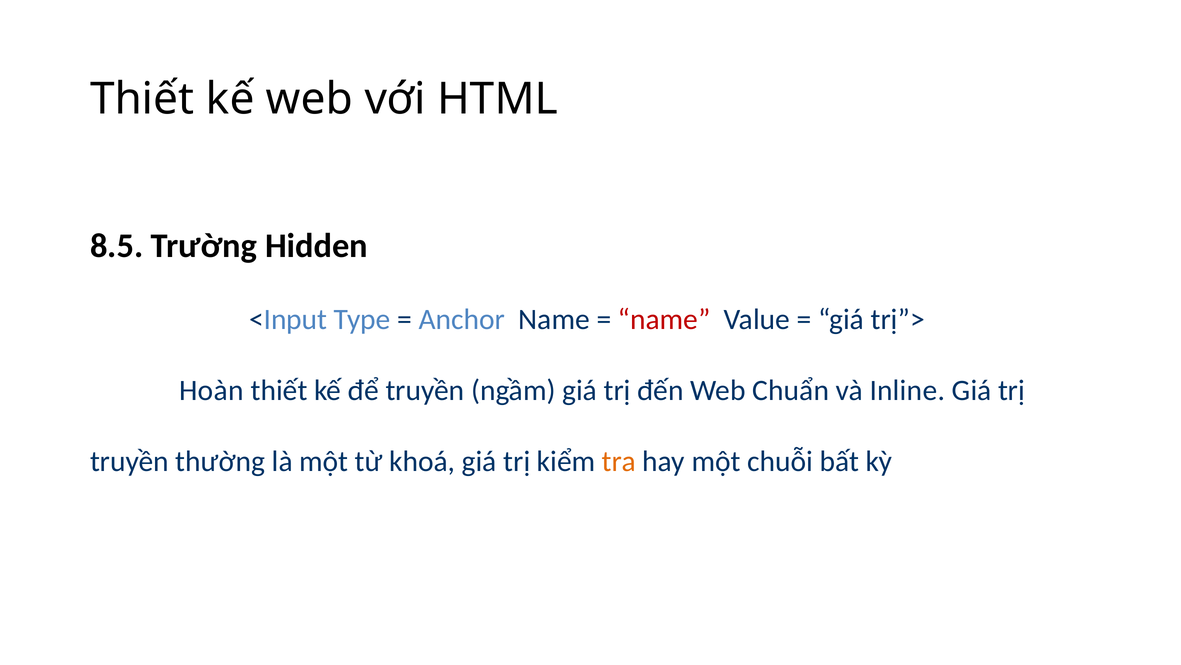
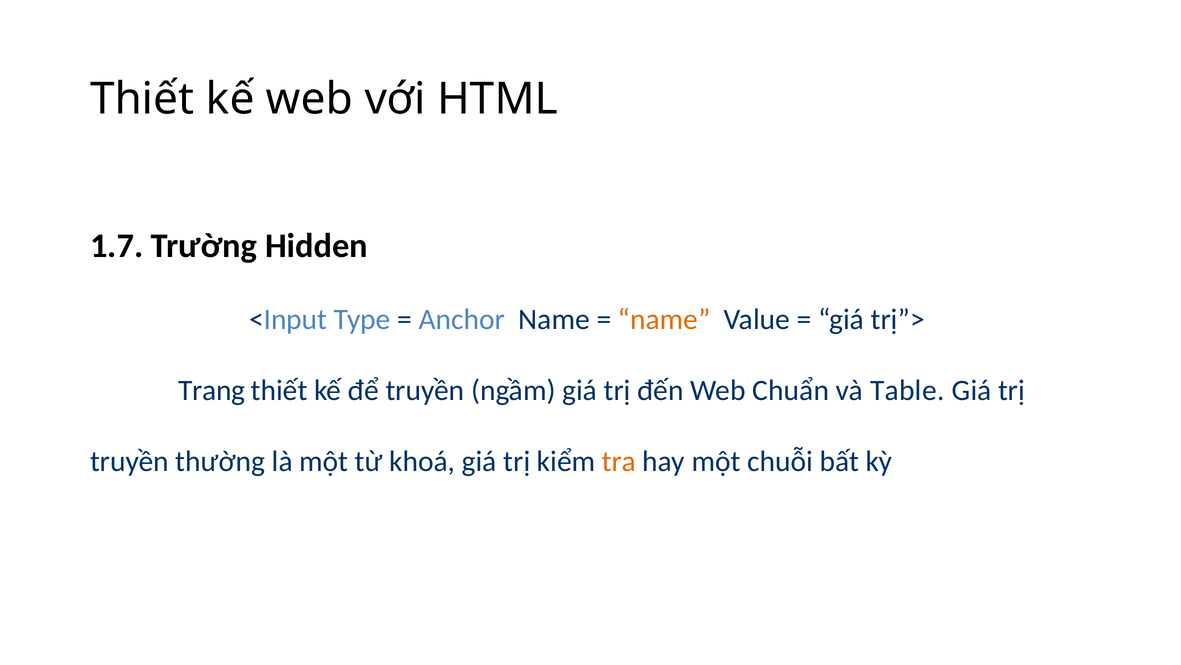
8.5: 8.5 -> 1.7 (117, 246)
name colour: red -> orange (664, 319)
Hoàn: Hoàn -> Trang (212, 390)
Inline: Inline -> Table (907, 390)
